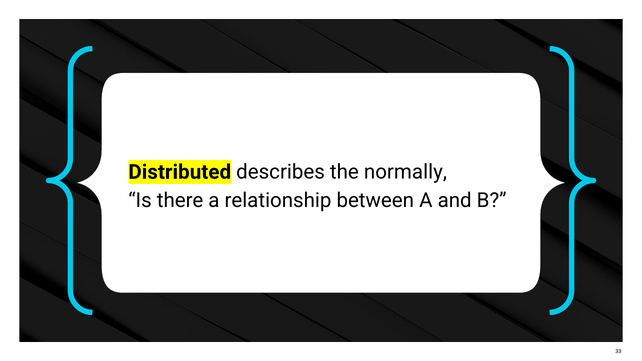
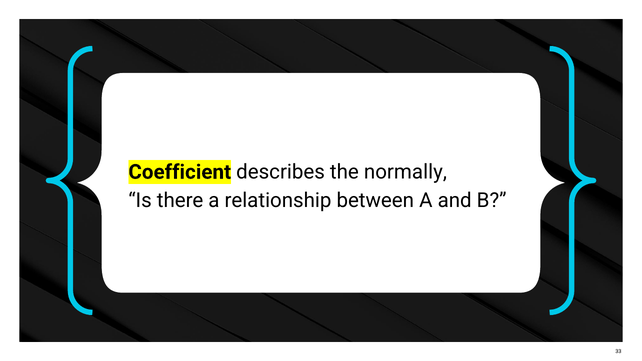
Distributed: Distributed -> Coefficient (180, 172)
